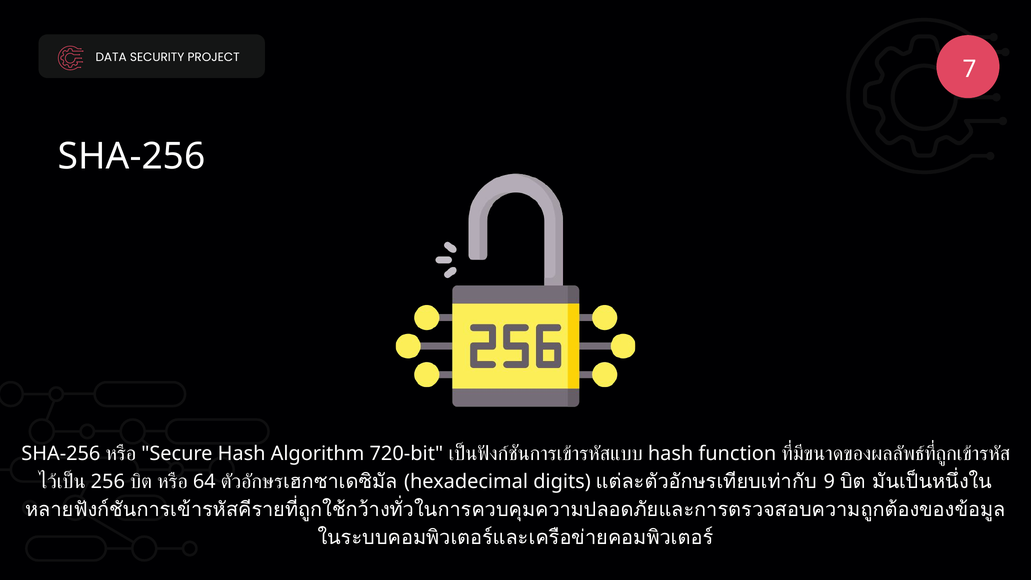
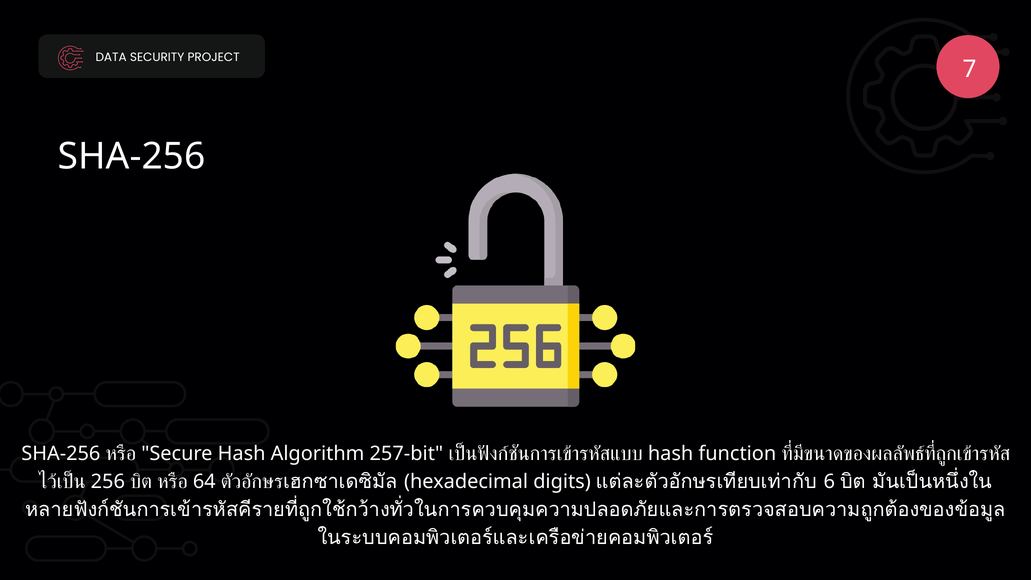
720-bit: 720-bit -> 257-bit (406, 454)
9: 9 -> 6 (829, 482)
